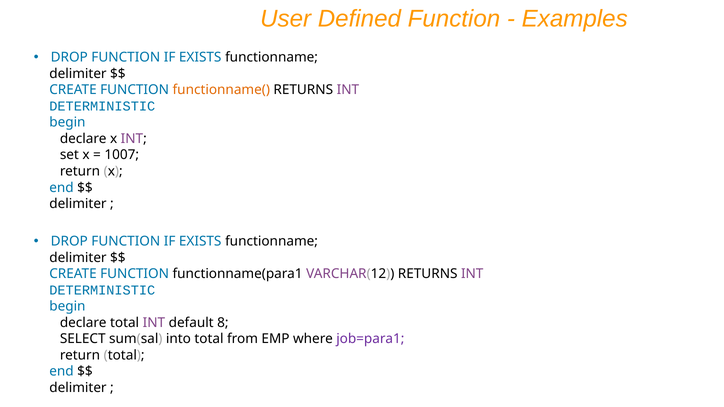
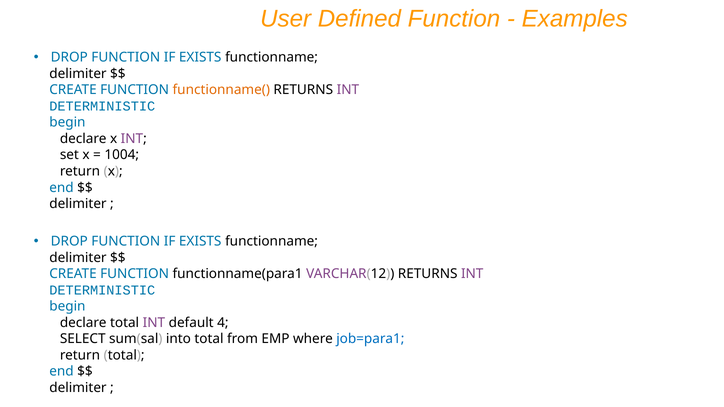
1007: 1007 -> 1004 (122, 155)
8: 8 -> 4 (223, 323)
job=para1 colour: purple -> blue (370, 339)
